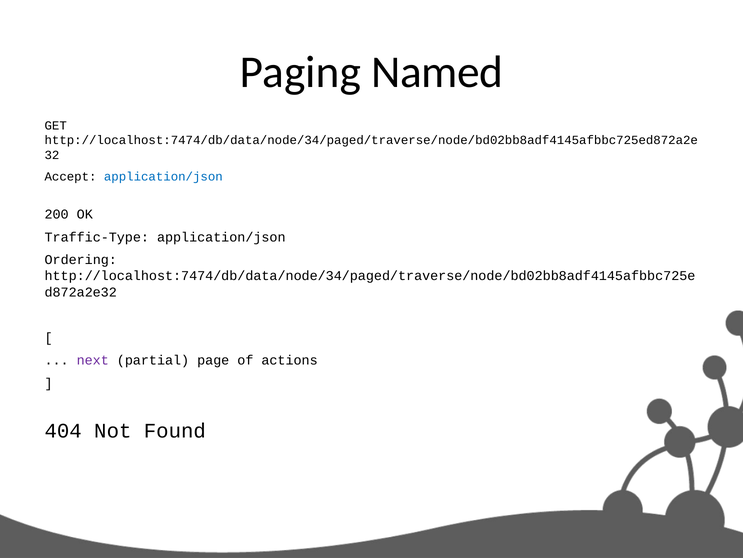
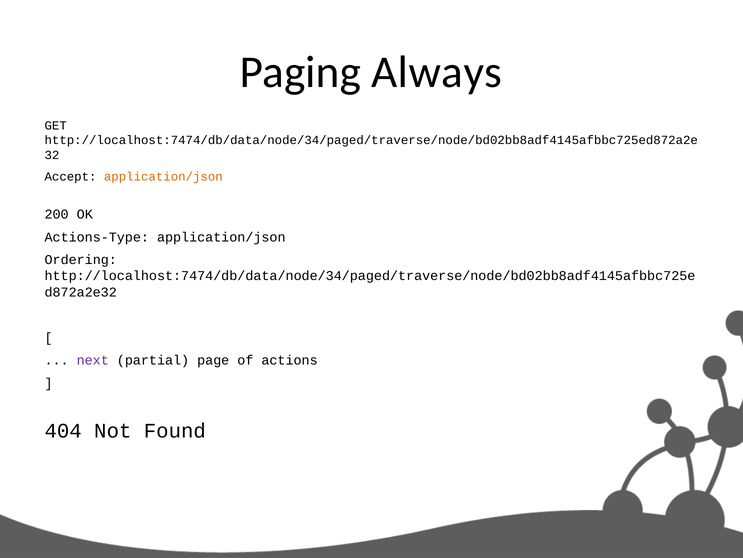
Named: Named -> Always (437, 72)
application/json colour: blue -> orange (163, 176)
Traffic-Type: Traffic-Type -> Actions-Type (97, 237)
